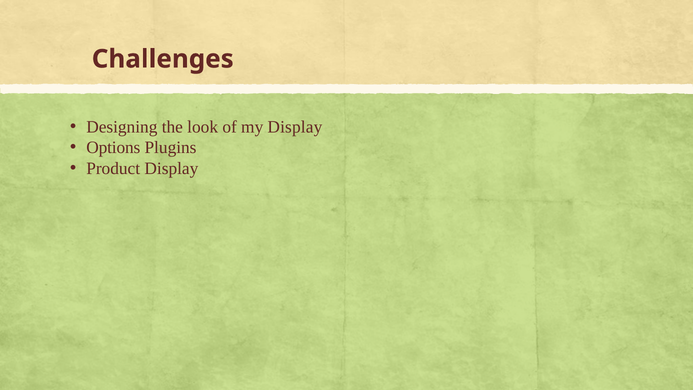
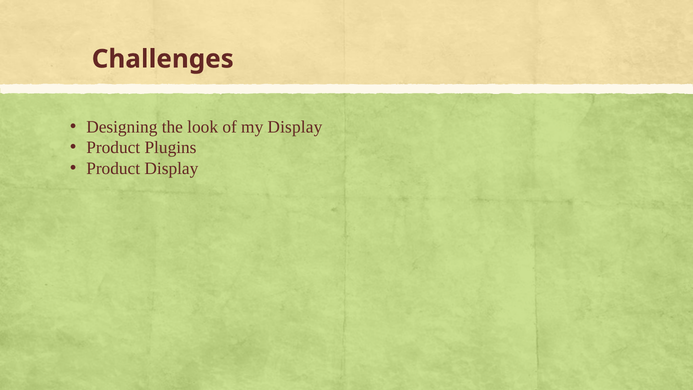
Options: Options -> Product (113, 148)
